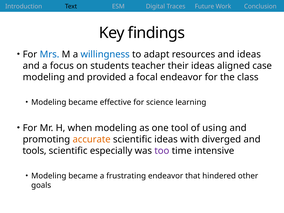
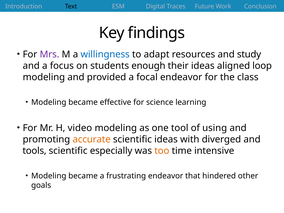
Mrs colour: blue -> purple (50, 54)
and ideas: ideas -> study (249, 54)
teacher: teacher -> enough (148, 66)
case: case -> loop (262, 66)
when: when -> video (80, 128)
too colour: purple -> orange (162, 151)
